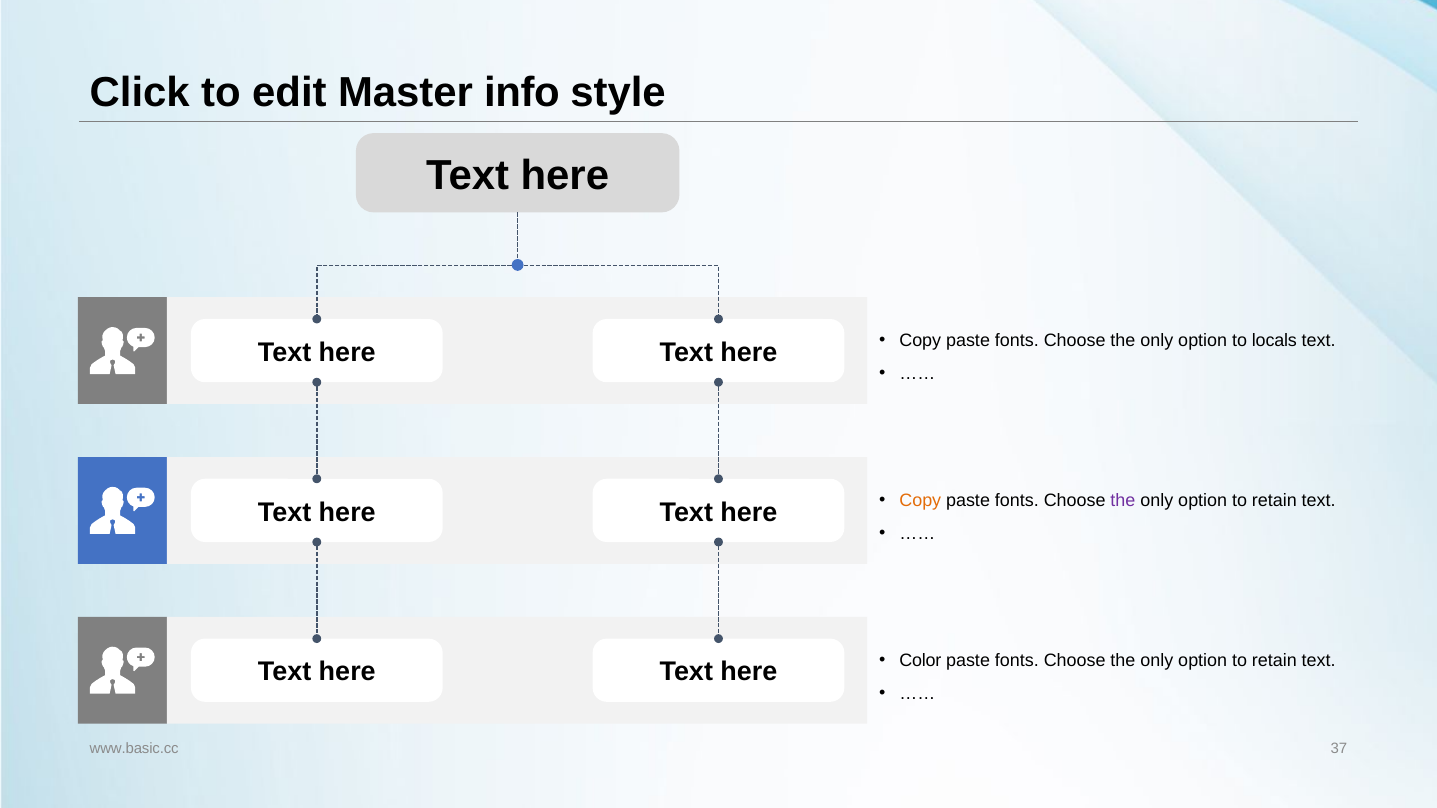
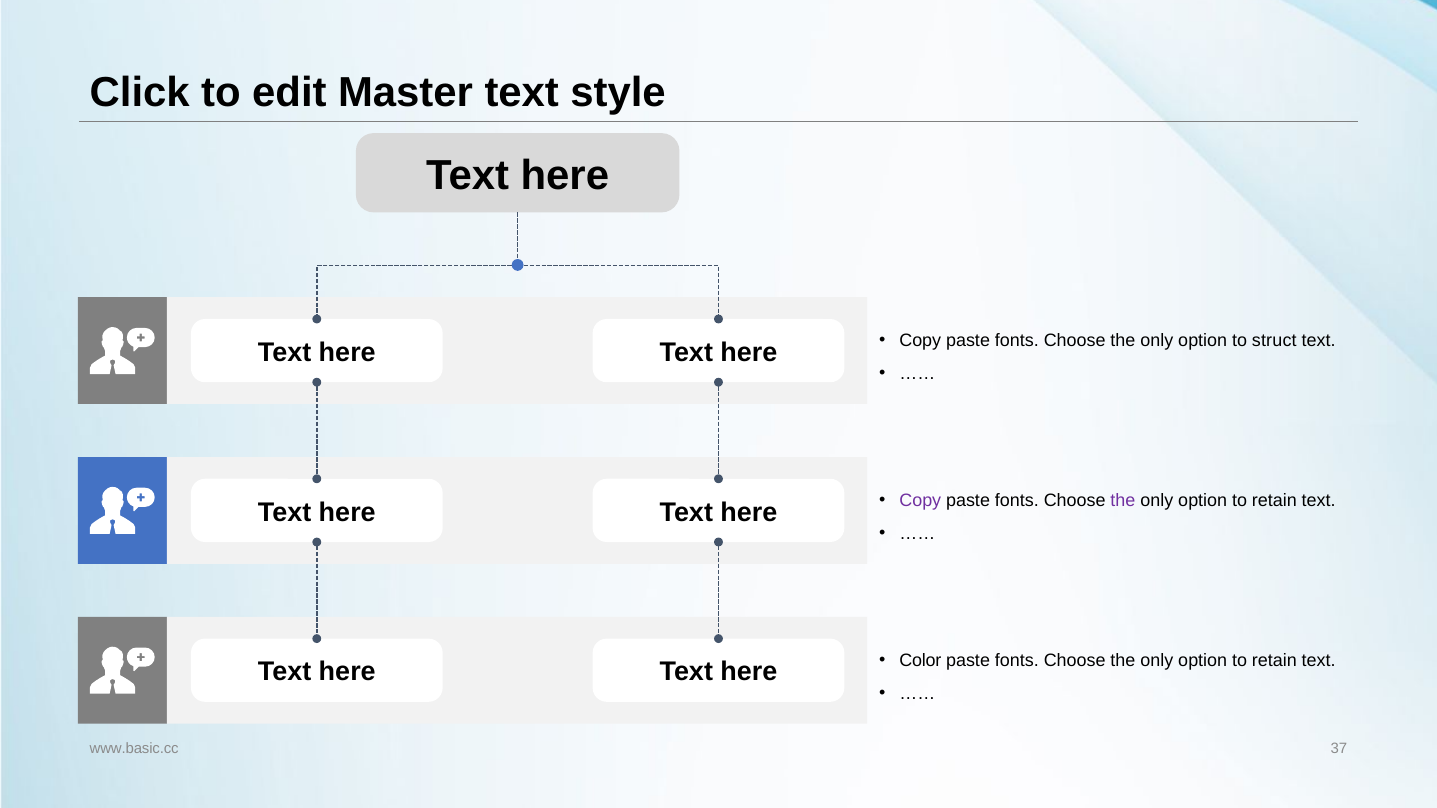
Master info: info -> text (522, 93)
locals: locals -> struct (1274, 341)
Copy colour: orange -> purple (920, 501)
